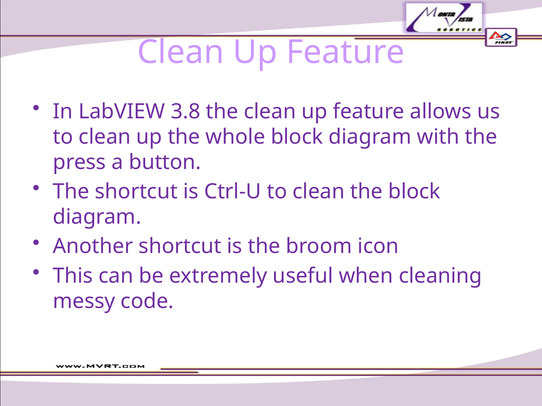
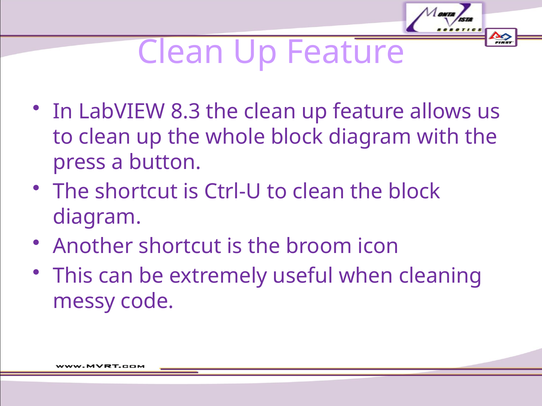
3.8: 3.8 -> 8.3 (186, 112)
